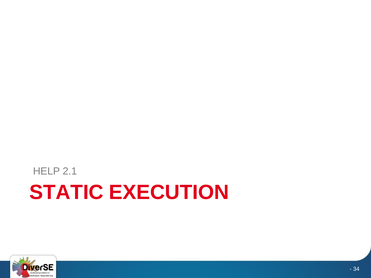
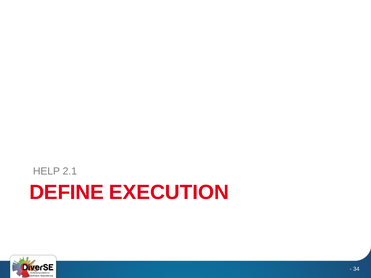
STATIC: STATIC -> DEFINE (67, 193)
